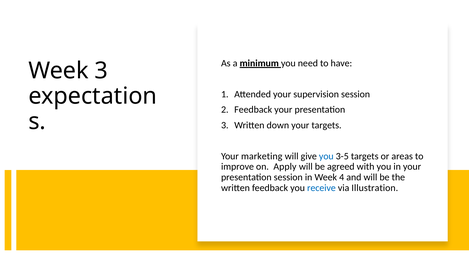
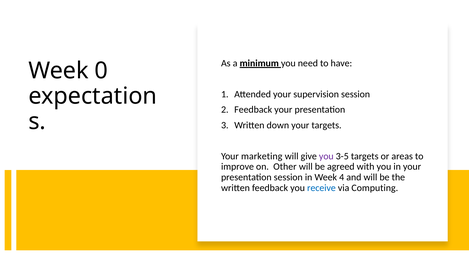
Week 3: 3 -> 0 (101, 71)
you colour: blue -> purple (326, 156)
Apply: Apply -> Other (285, 167)
Illustration: Illustration -> Computing (375, 188)
